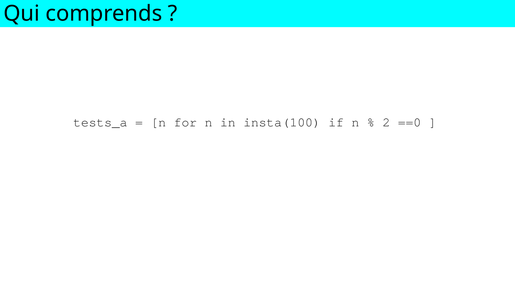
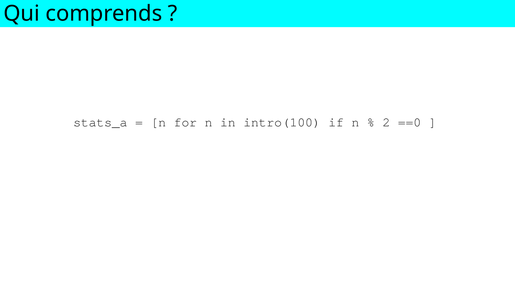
tests_a: tests_a -> stats_a (100, 122)
insta(100: insta(100 -> intro(100 (282, 122)
